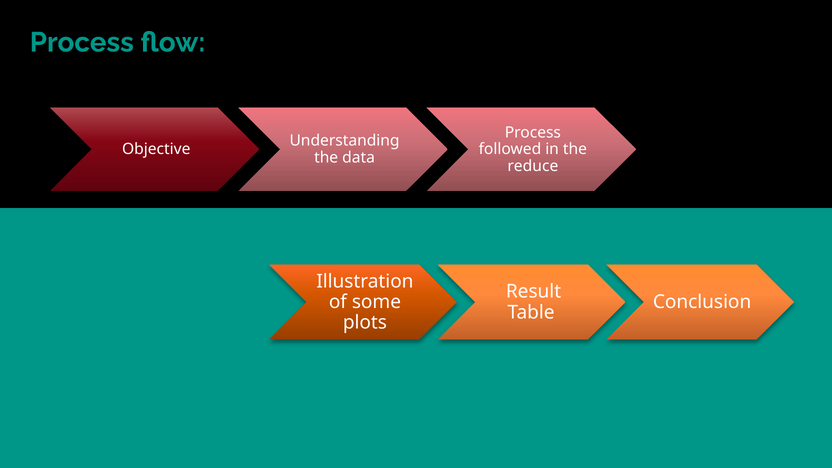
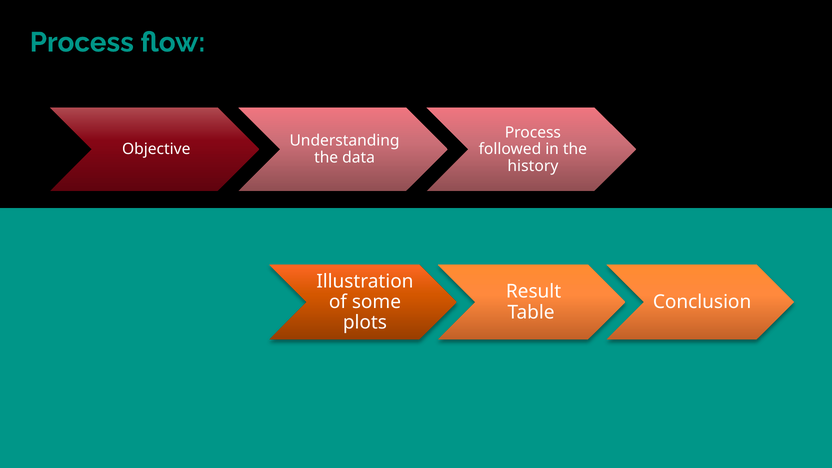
reduce: reduce -> history (533, 166)
